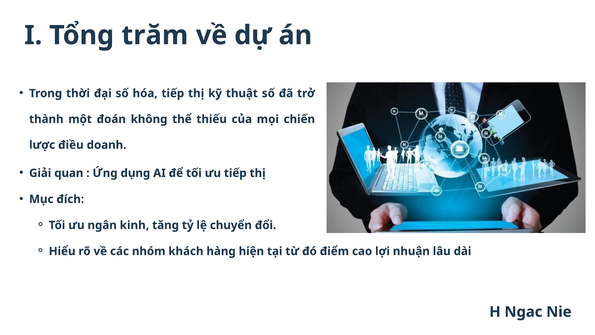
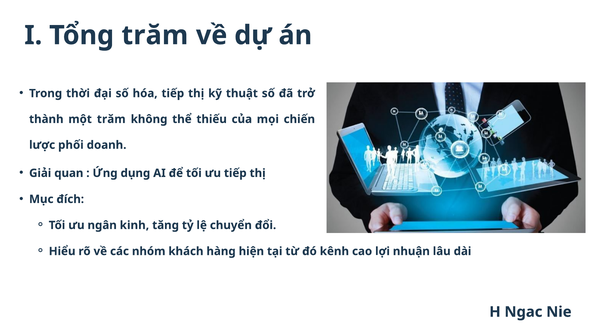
một đoán: đoán -> trăm (111, 119)
điều: điều -> phối (71, 145)
điểm: điểm -> kênh (334, 251)
